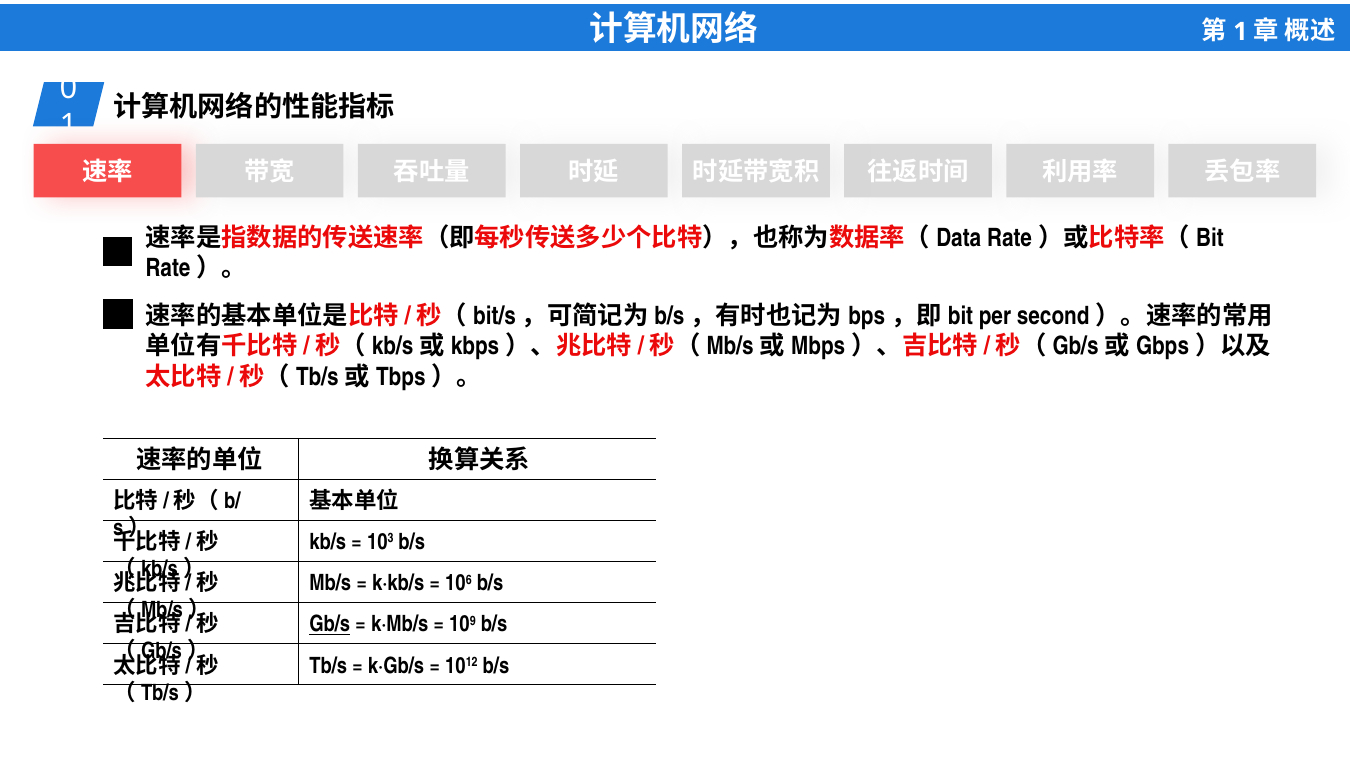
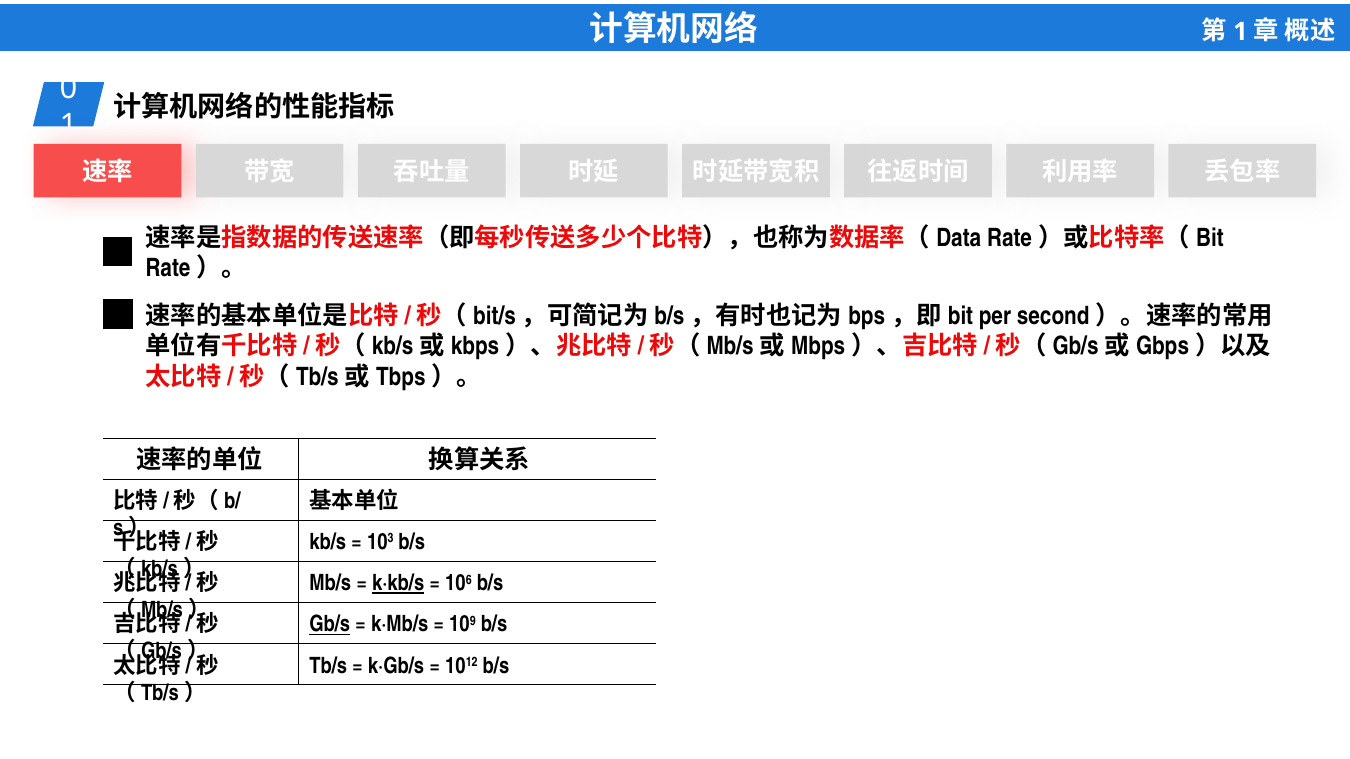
k·kb/s underline: none -> present (398, 584)
